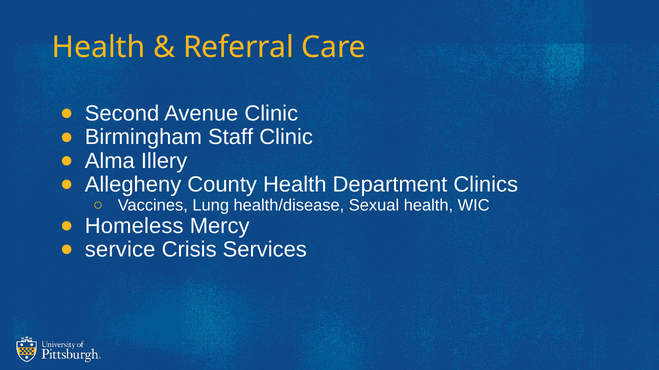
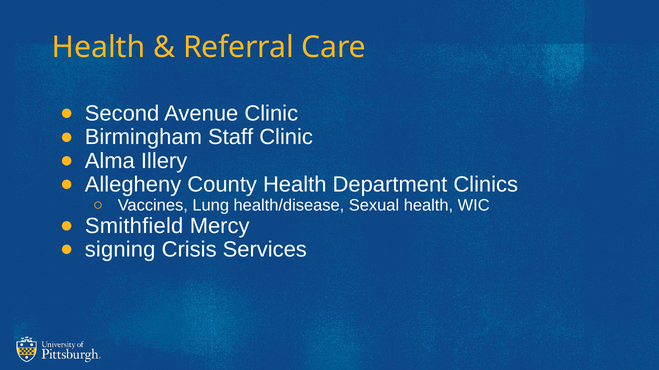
Homeless: Homeless -> Smithfield (134, 226)
service: service -> signing (120, 250)
